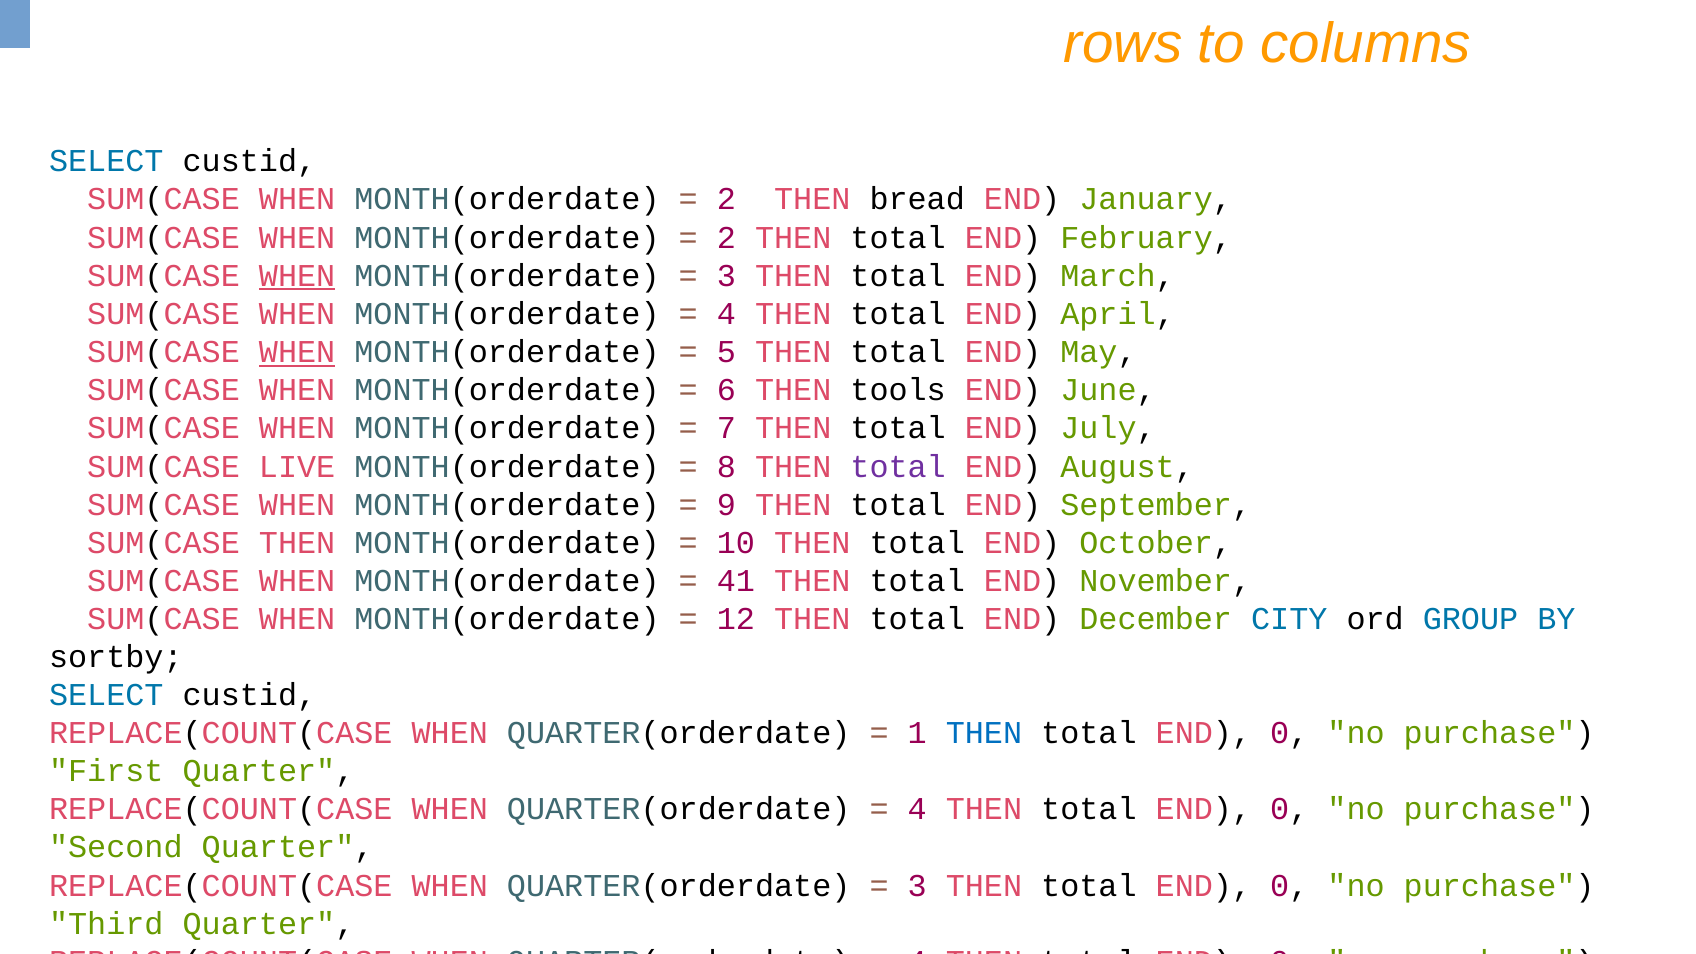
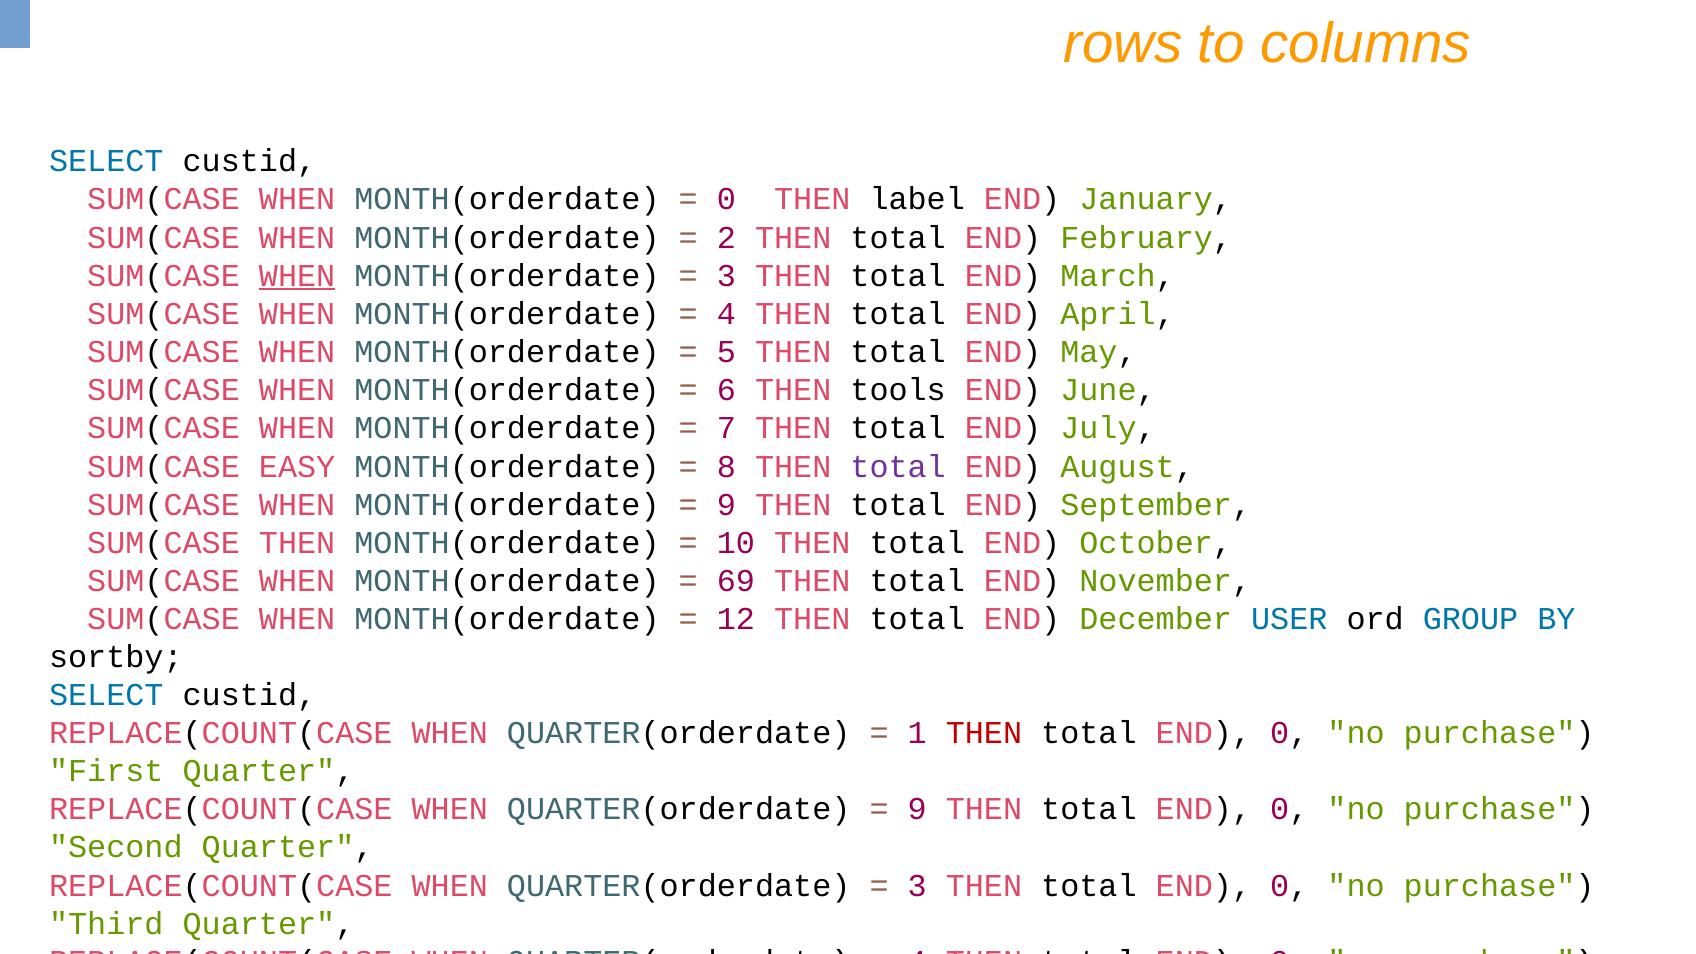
2: 2 -> 0 (726, 199)
bread: bread -> label (917, 199)
WHEN underline: present -> none (297, 352)
LIVE: LIVE -> EASY (297, 467)
41: 41 -> 69 (736, 581)
CITY: CITY -> USER (1289, 619)
THEN colour: blue -> red (984, 733)
4: 4 -> 9 (917, 809)
